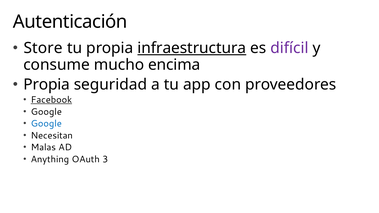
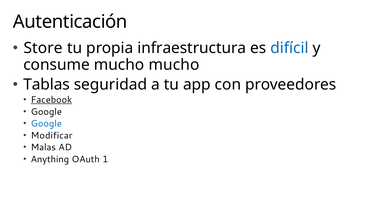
infraestructura underline: present -> none (192, 48)
difícil colour: purple -> blue (289, 48)
mucho encima: encima -> mucho (174, 65)
Propia: Propia -> Tablas (47, 85)
Necesitan: Necesitan -> Modificar (52, 136)
3: 3 -> 1 (105, 159)
